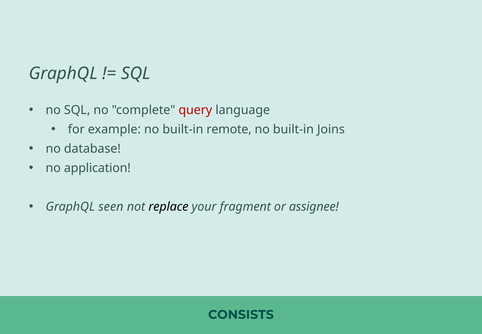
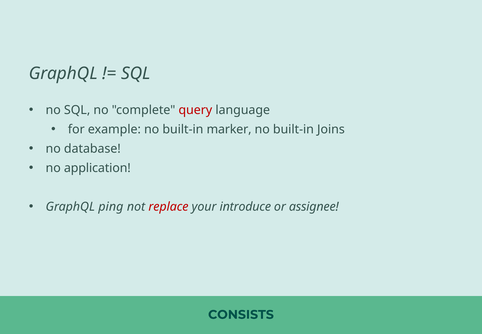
remote: remote -> marker (229, 129)
seen: seen -> ping (111, 207)
replace colour: black -> red (168, 207)
fragment: fragment -> introduce (245, 207)
